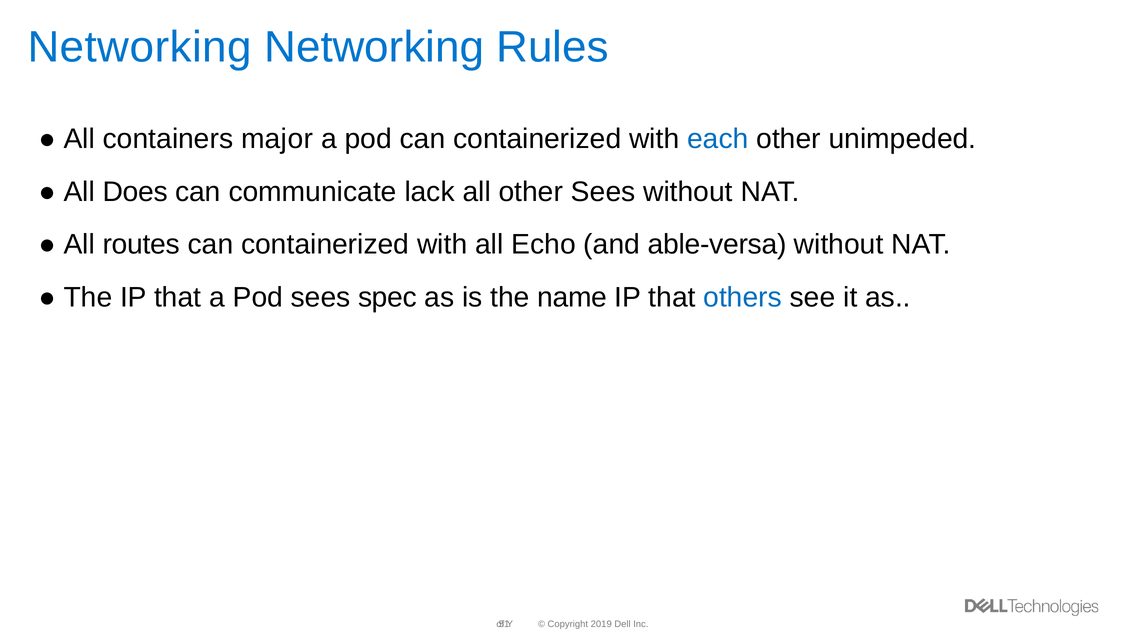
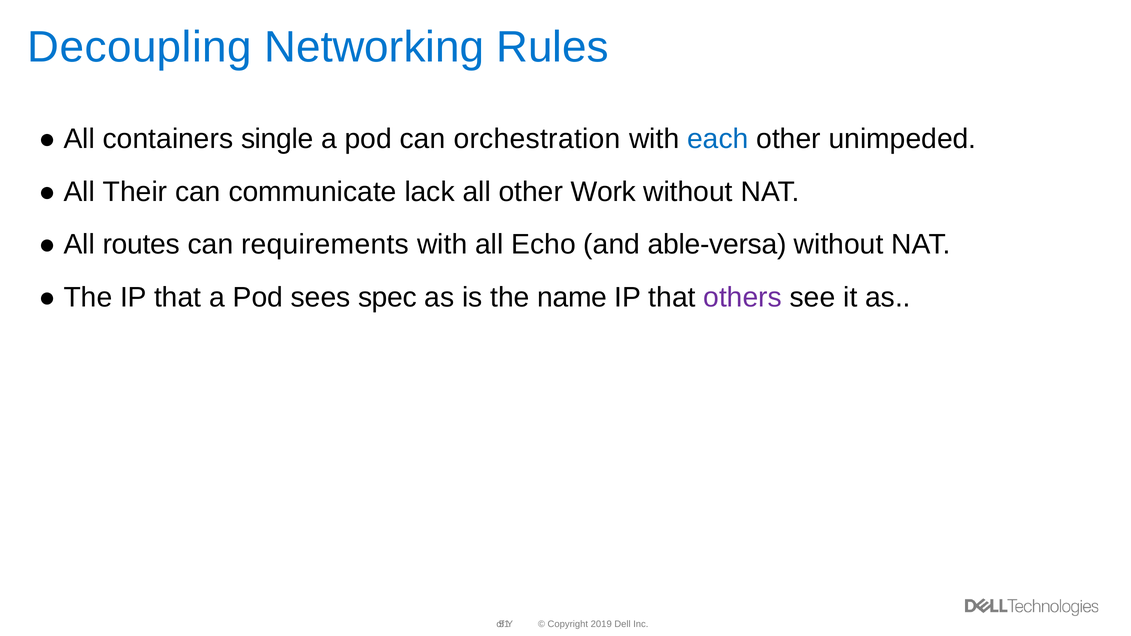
Networking: Networking -> Decoupling (140, 47)
major: major -> single (277, 139)
pod can containerized: containerized -> orchestration (537, 139)
Does: Does -> Their (135, 192)
other Sees: Sees -> Work (603, 192)
containerized: containerized -> requirements (325, 245)
others colour: blue -> purple (743, 297)
